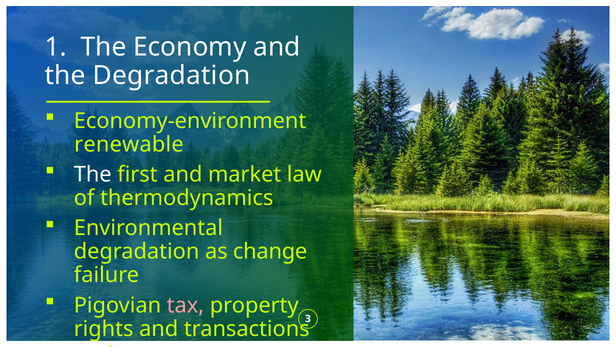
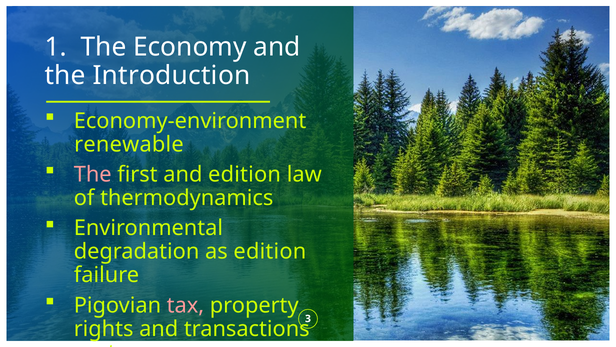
the Degradation: Degradation -> Introduction (172, 75)
The colour: white -> pink (93, 174)
and market: market -> edition (245, 174)
as change: change -> edition (270, 251)
